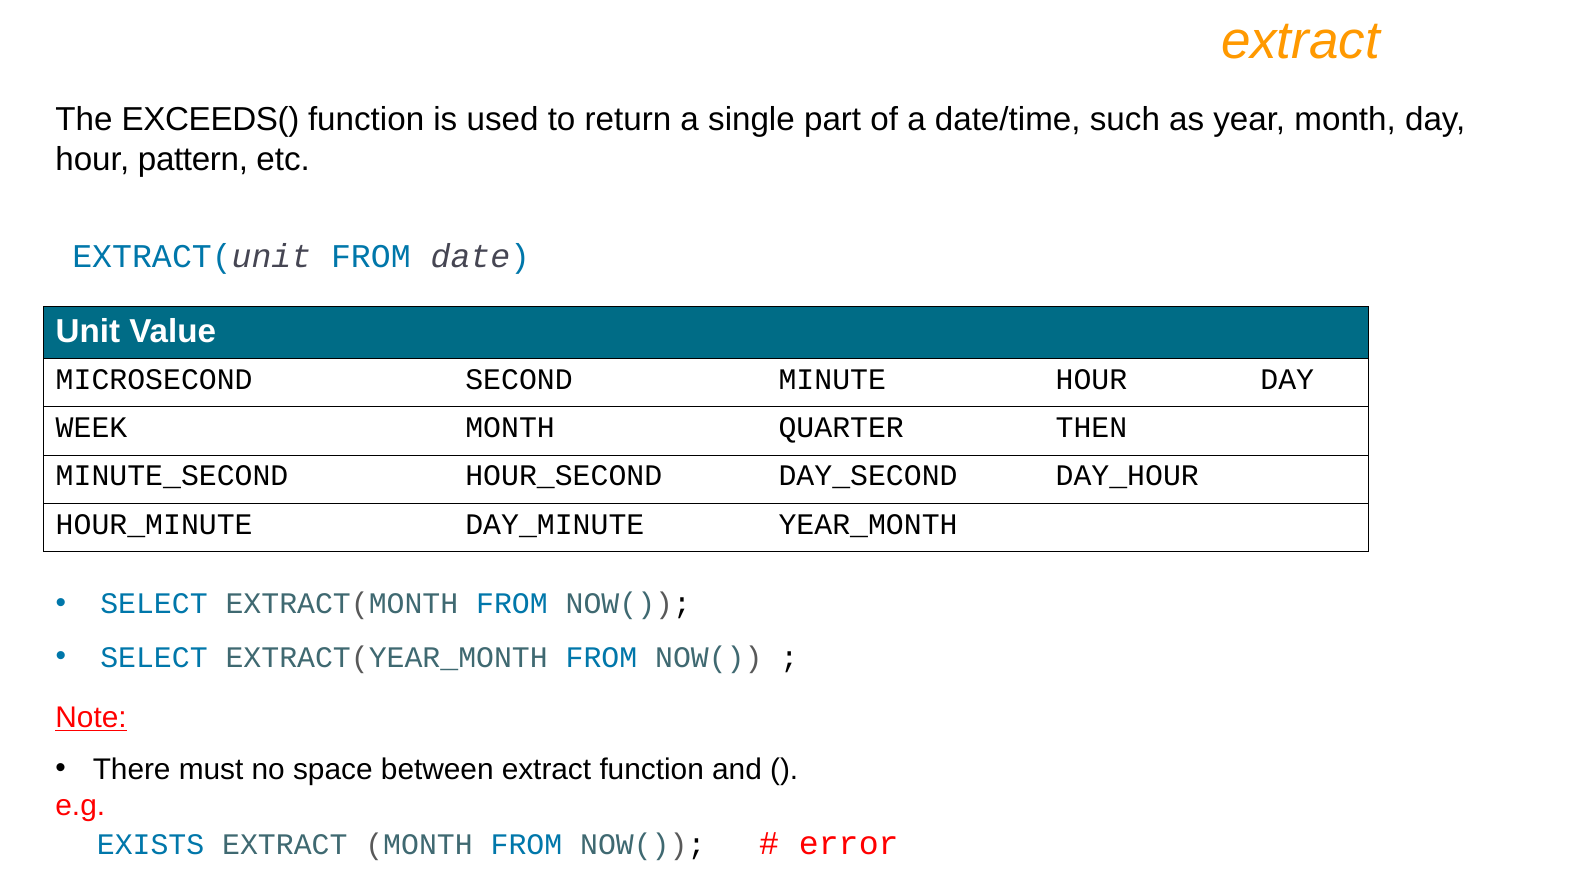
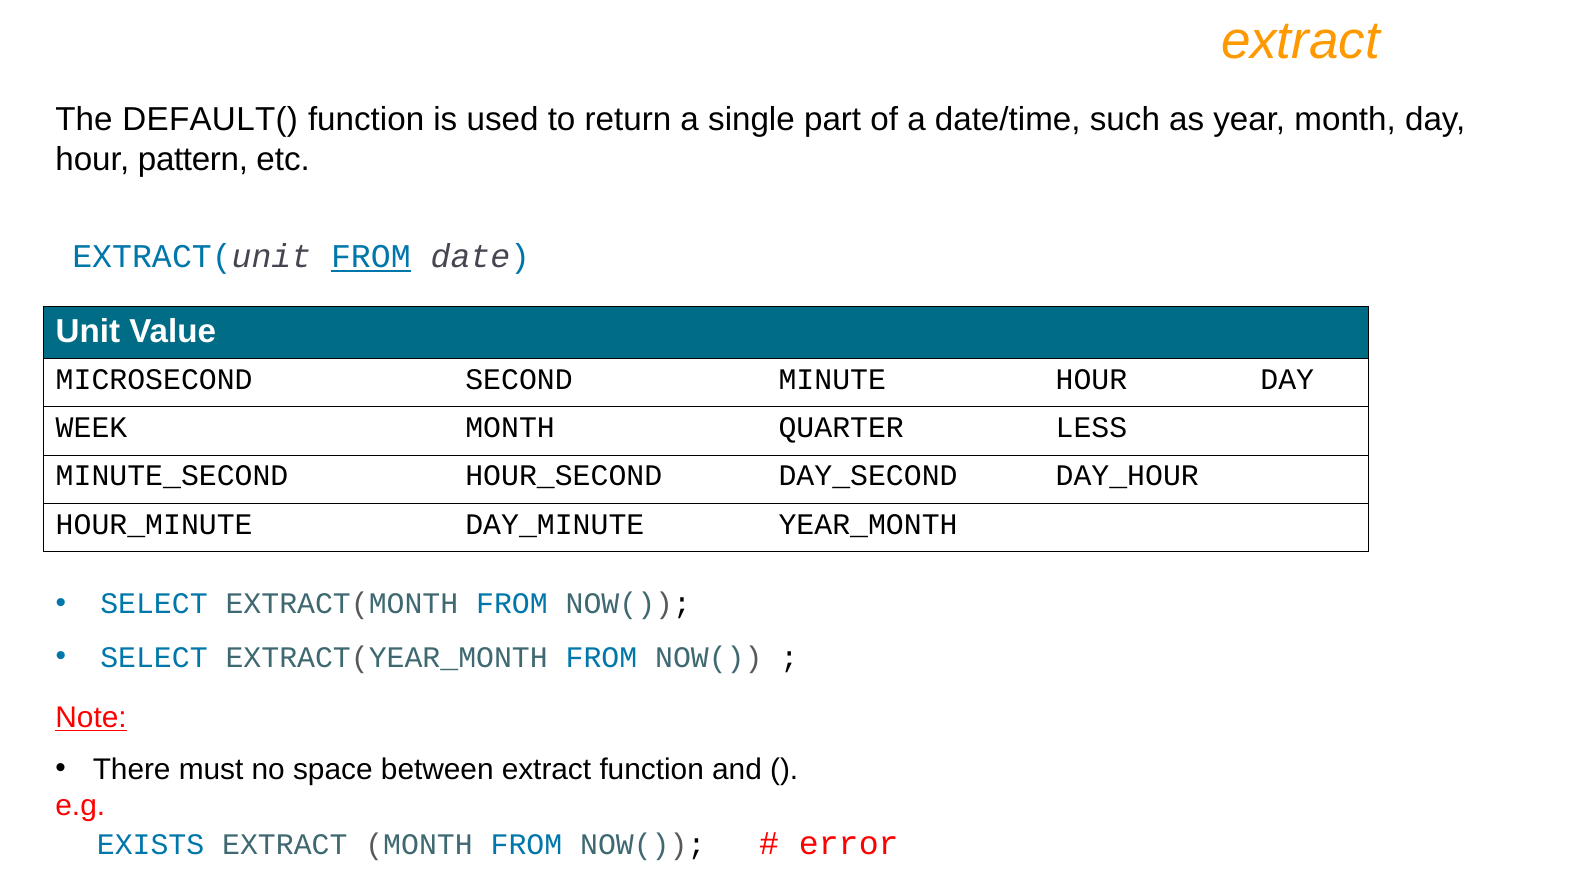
EXCEEDS(: EXCEEDS( -> DEFAULT( (210, 120)
FROM underline: none -> present (371, 257)
THEN: THEN -> LESS (1091, 428)
